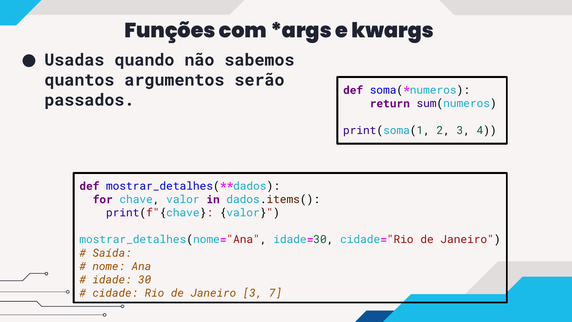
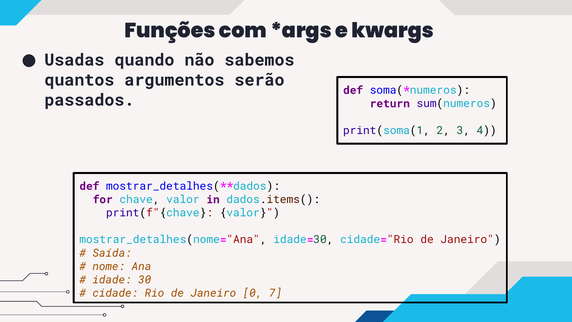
Janeiro 3: 3 -> 0 (253, 293)
